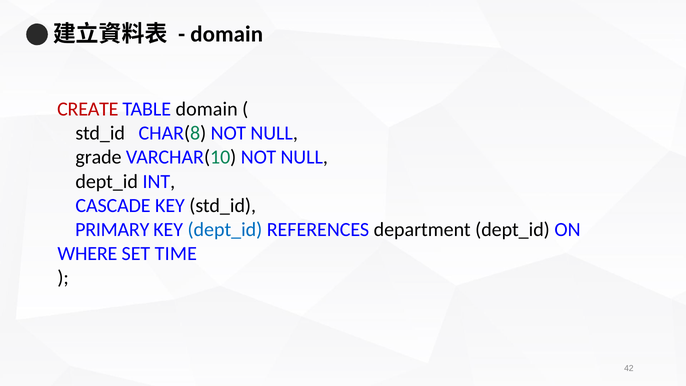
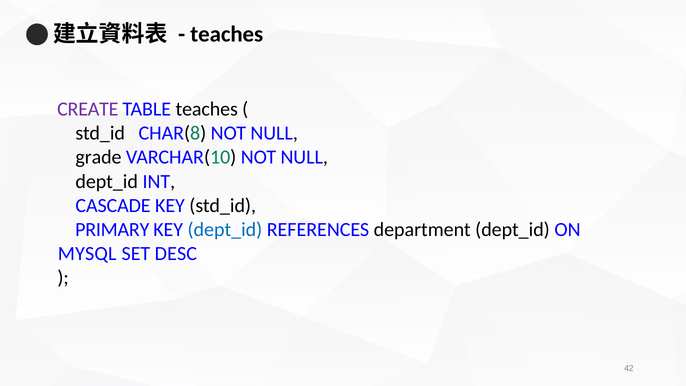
domain: domain -> teaches (227, 34)
CREATE colour: red -> purple (88, 109)
TABLE domain: domain -> teaches (207, 109)
WHERE: WHERE -> MYSQL (87, 253)
TIME: TIME -> DESC (176, 253)
